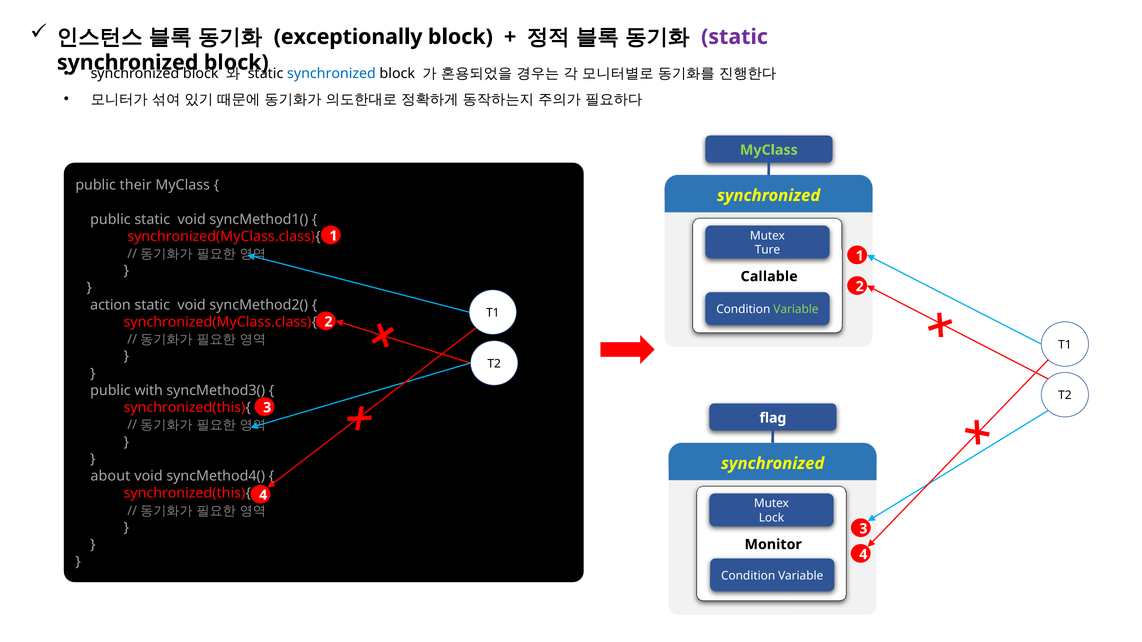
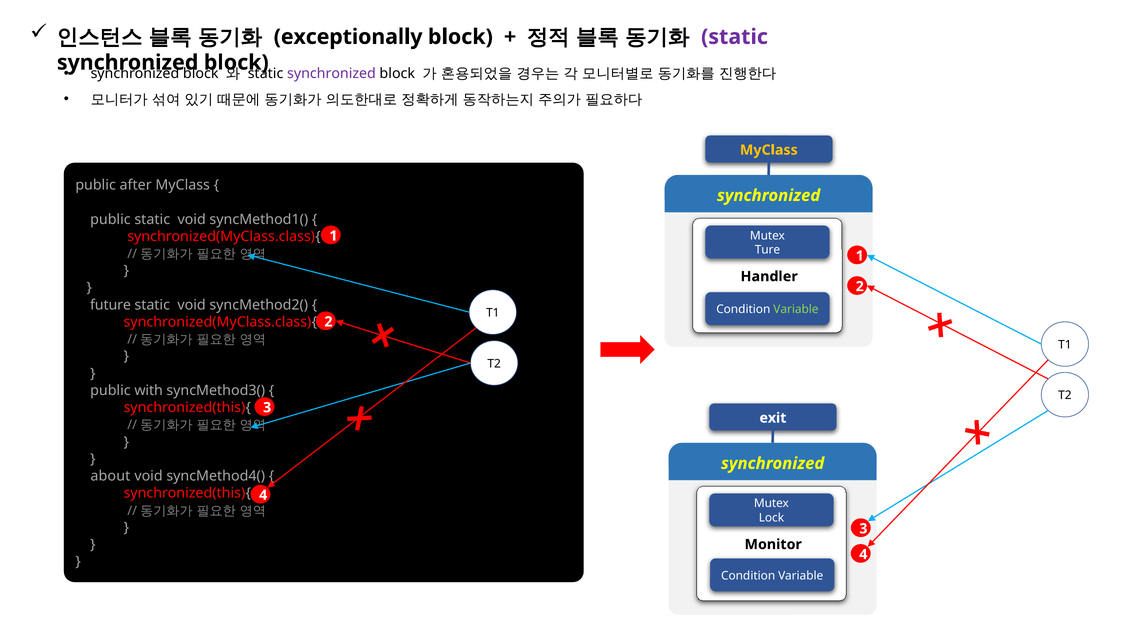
synchronized colour: blue -> purple (331, 74)
MyClass colour: light green -> yellow (769, 150)
their: their -> after (136, 185)
Callable: Callable -> Handler (769, 277)
action: action -> future (111, 305)
flag: flag -> exit (773, 418)
